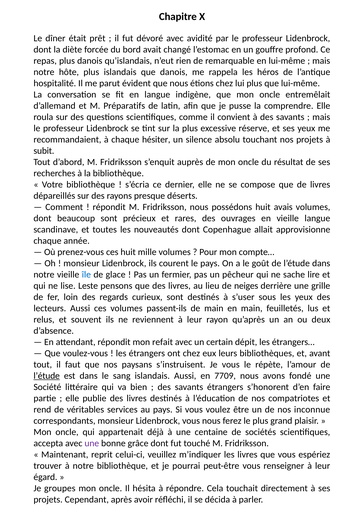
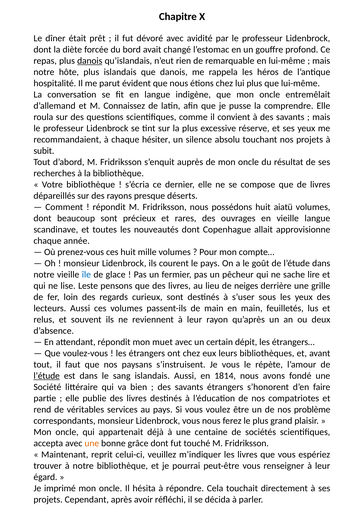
danois underline: none -> present (90, 61)
Préparatifs: Préparatifs -> Connaissez (124, 106)
avais: avais -> aiatü (283, 207)
refait: refait -> muet (163, 343)
7709: 7709 -> 1814 (225, 376)
inconnue: inconnue -> problème (312, 410)
une colour: purple -> orange (92, 444)
groupes: groupes -> imprimé (60, 489)
